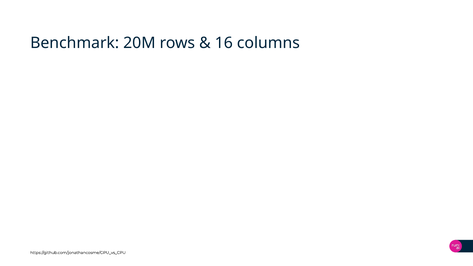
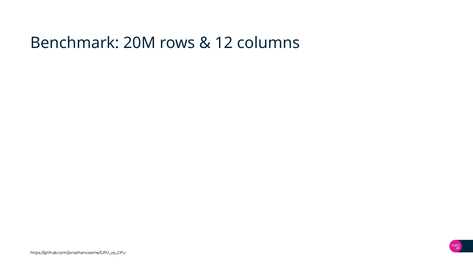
16: 16 -> 12 (224, 43)
